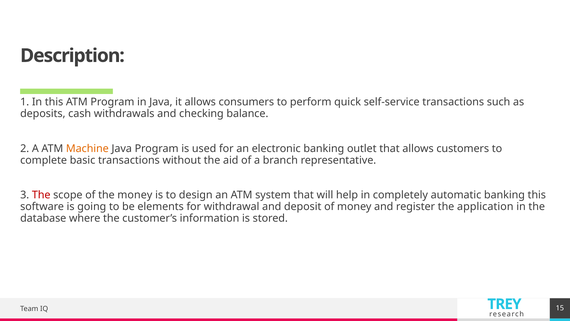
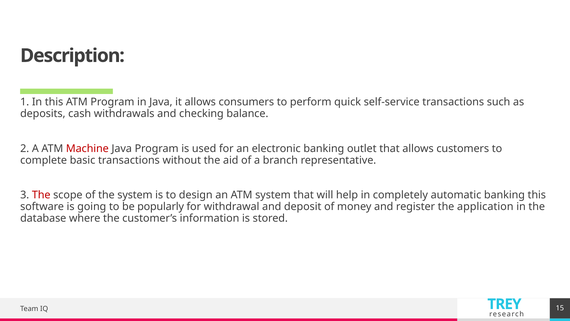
Machine colour: orange -> red (87, 148)
the money: money -> system (135, 195)
elements: elements -> popularly (161, 206)
